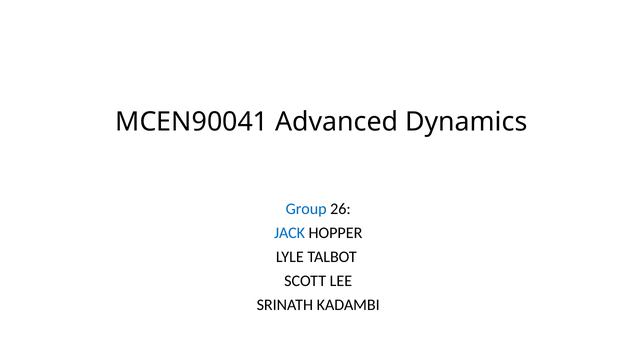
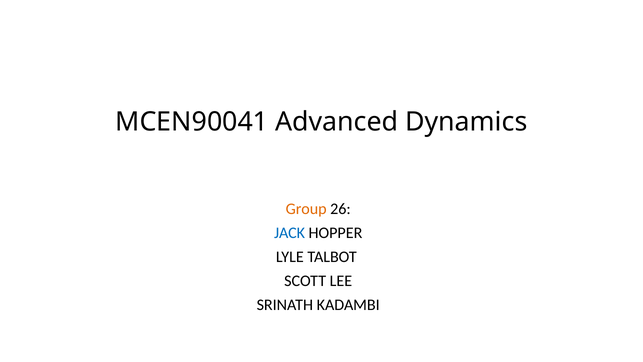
Group colour: blue -> orange (306, 209)
